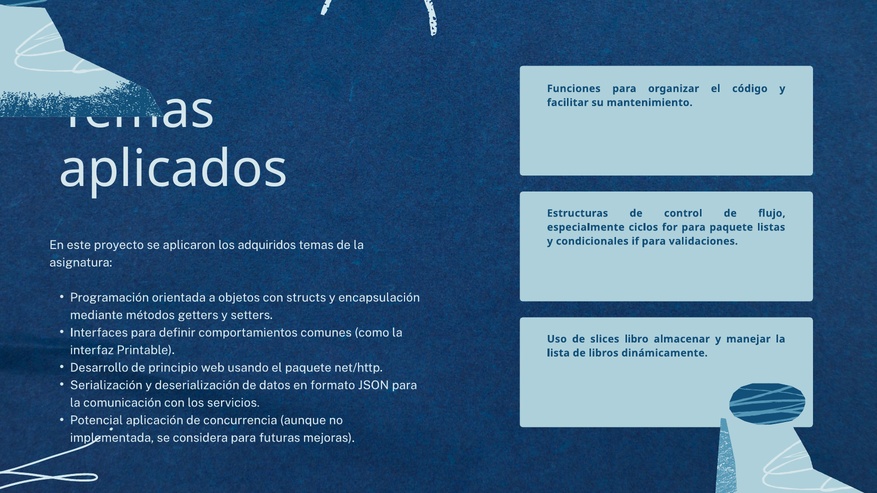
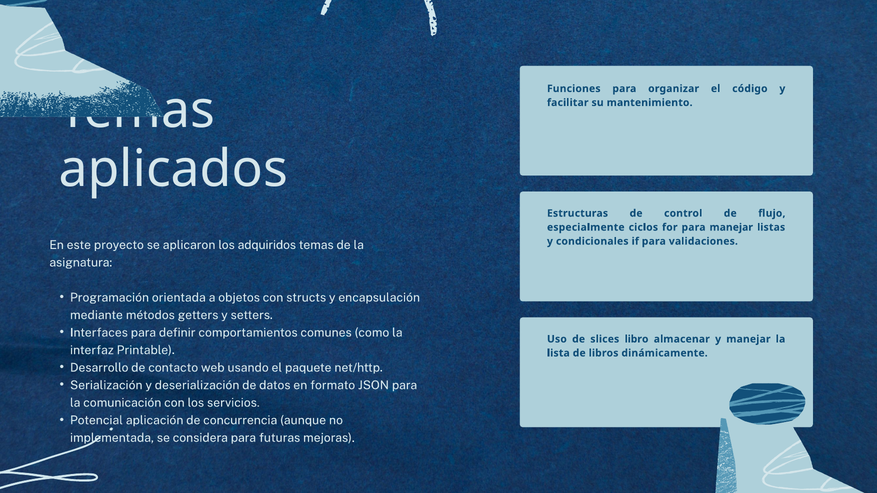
para paquete: paquete -> manejar (731, 227)
principio: principio -> contacto (173, 368)
